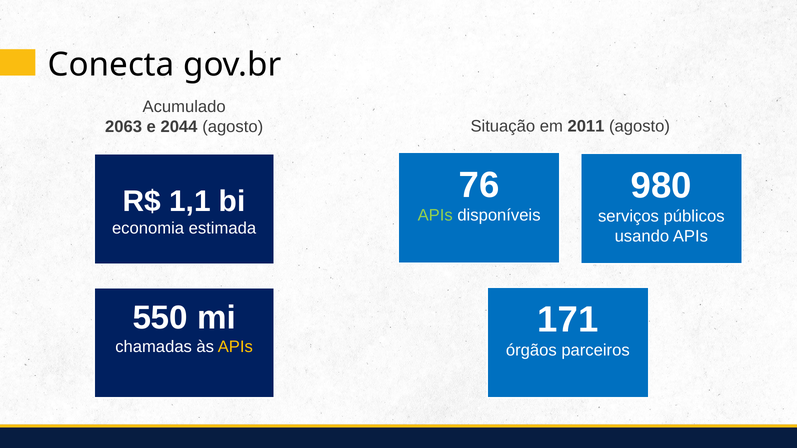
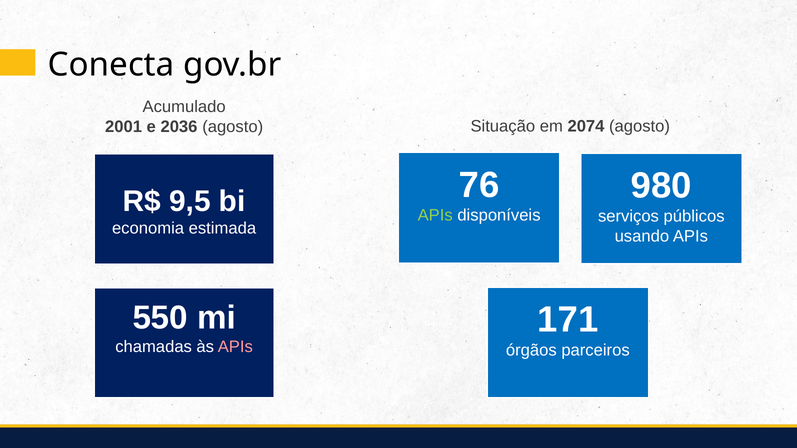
2011: 2011 -> 2074 (586, 126)
2063: 2063 -> 2001 (124, 127)
2044: 2044 -> 2036 (179, 127)
1,1: 1,1 -> 9,5 (190, 201)
APIs colour: yellow -> pink (235, 347)
